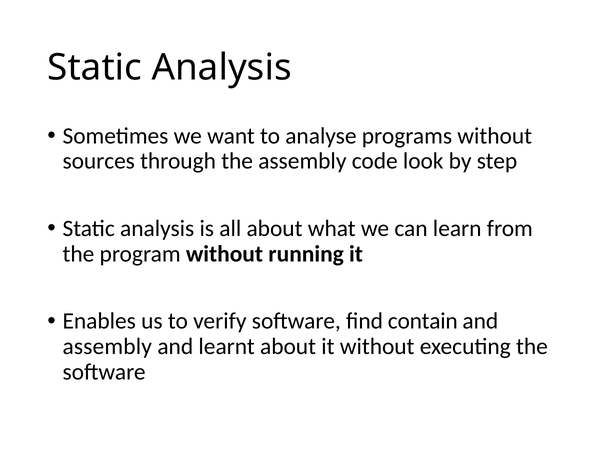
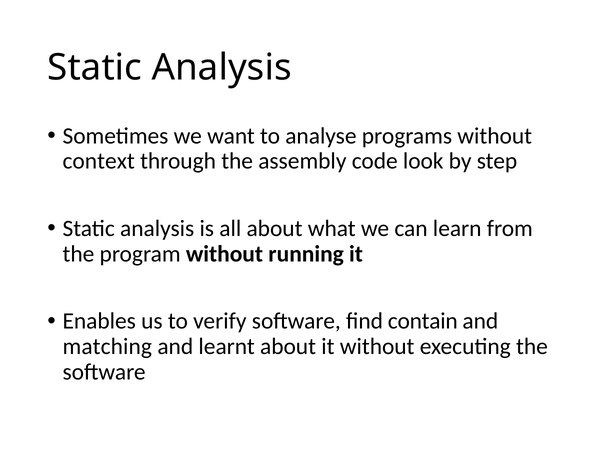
sources: sources -> context (99, 161)
assembly: assembly -> matching (107, 347)
